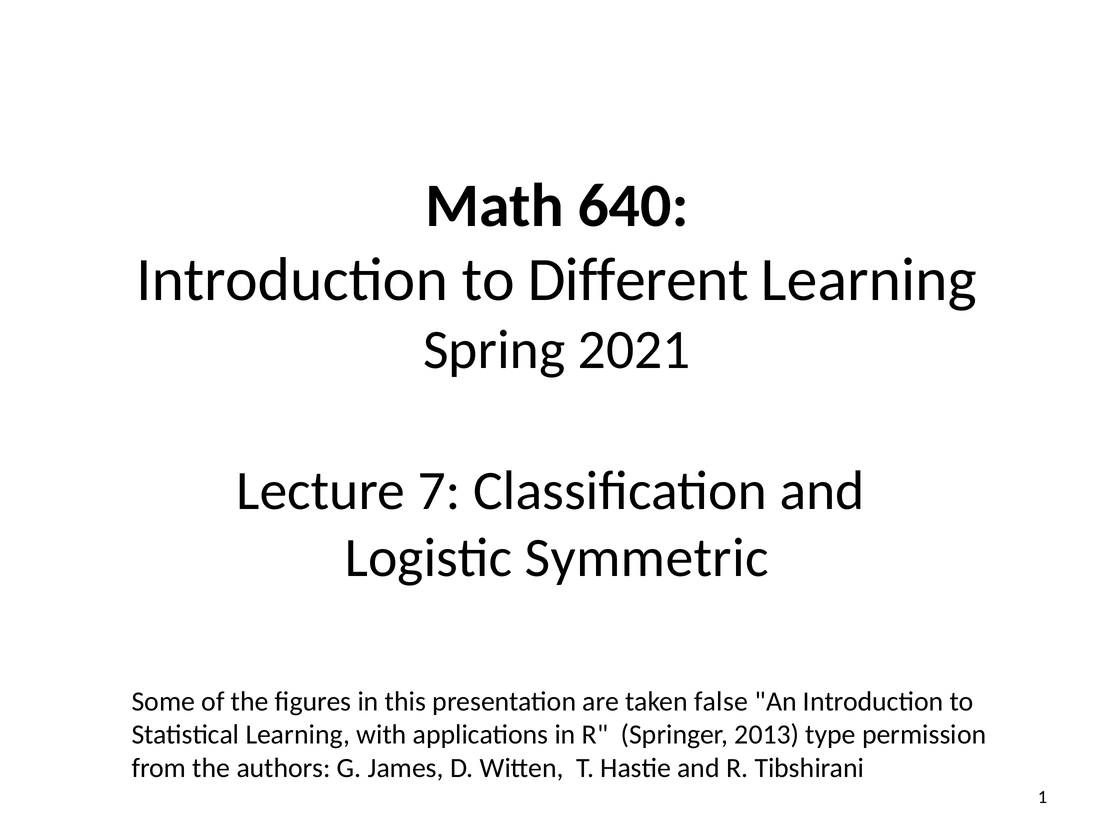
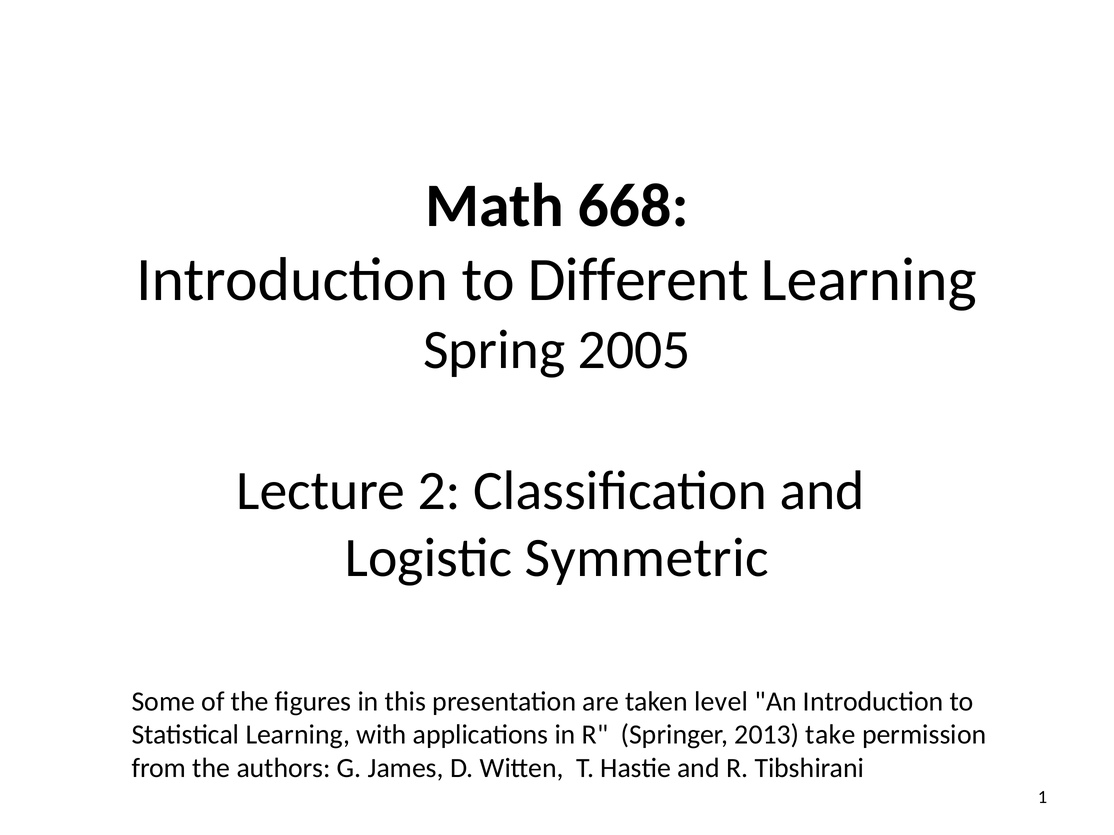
640: 640 -> 668 (633, 206)
2021: 2021 -> 2005 (634, 350)
7: 7 -> 2 (439, 491)
false: false -> level (721, 702)
type: type -> take (830, 735)
